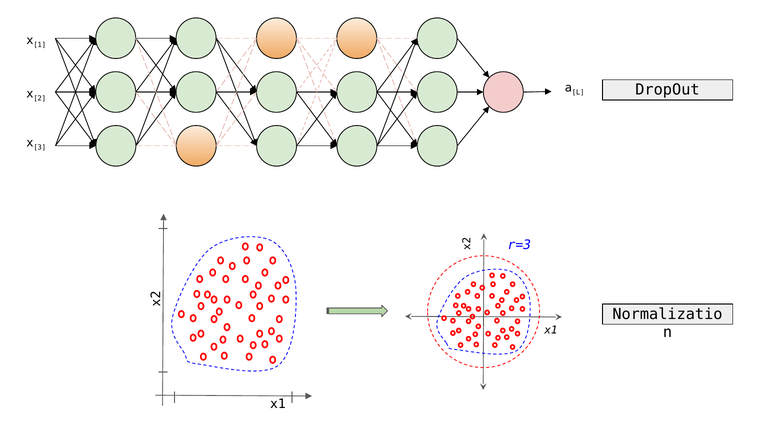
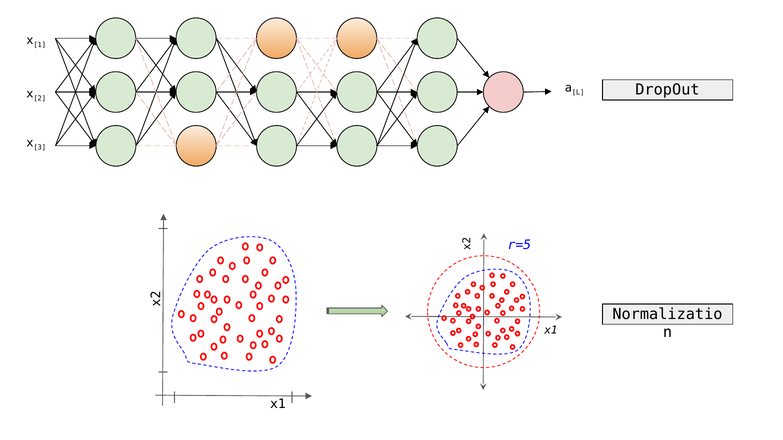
r=3: r=3 -> r=5 (519, 245)
